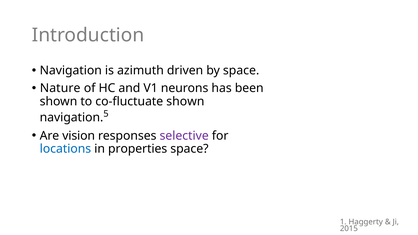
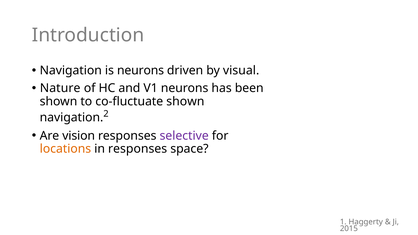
is azimuth: azimuth -> neurons (141, 71)
by space: space -> visual (241, 71)
5: 5 -> 2 (106, 114)
locations colour: blue -> orange (65, 149)
in properties: properties -> responses (138, 149)
